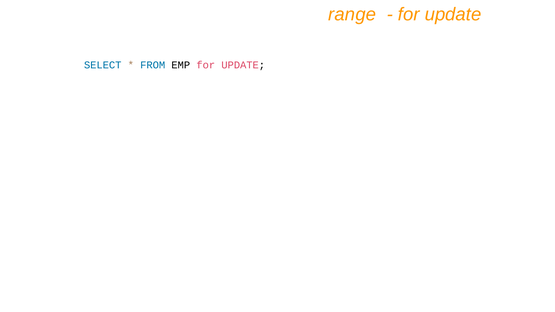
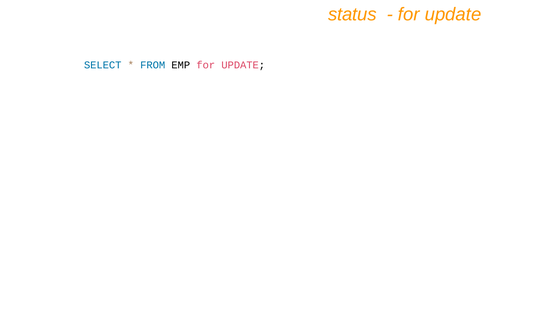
range: range -> status (352, 14)
